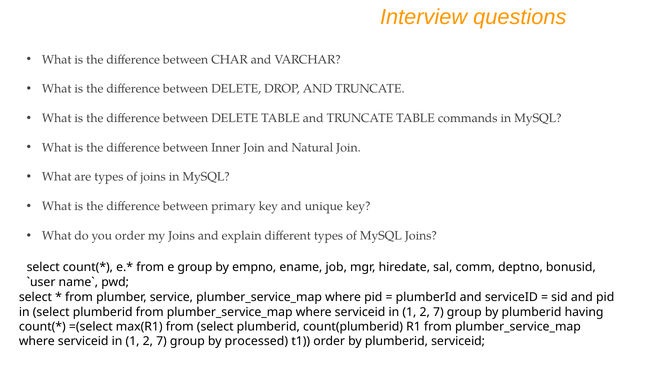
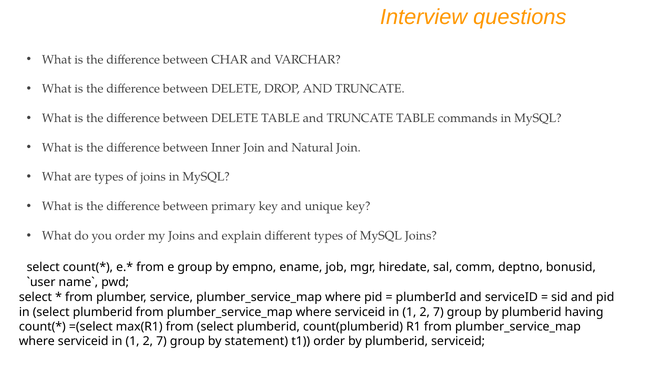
processed: processed -> statement (256, 342)
